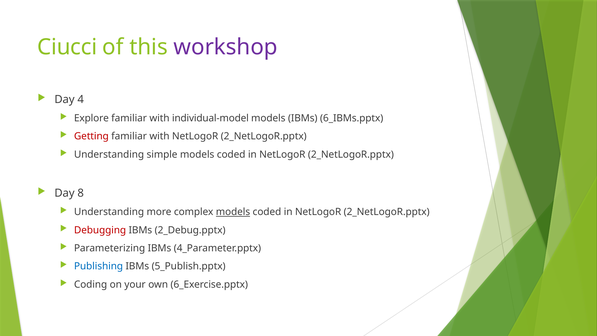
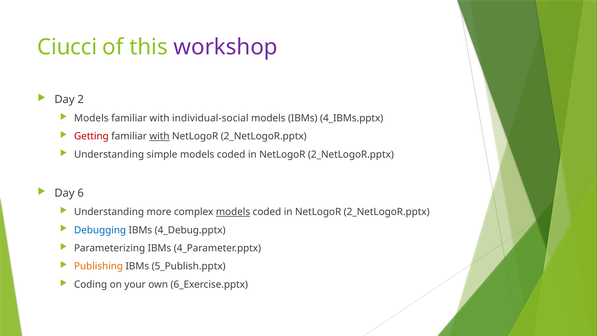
4: 4 -> 2 (81, 99)
Explore: Explore -> Models (91, 118)
individual-model: individual-model -> individual-social (210, 118)
6_IBMs.pptx: 6_IBMs.pptx -> 4_IBMs.pptx (352, 118)
with underline: none -> present (159, 136)
8: 8 -> 6 (81, 193)
Debugging colour: red -> blue (100, 230)
2_Debug.pptx: 2_Debug.pptx -> 4_Debug.pptx (190, 230)
Publishing colour: blue -> orange (99, 266)
